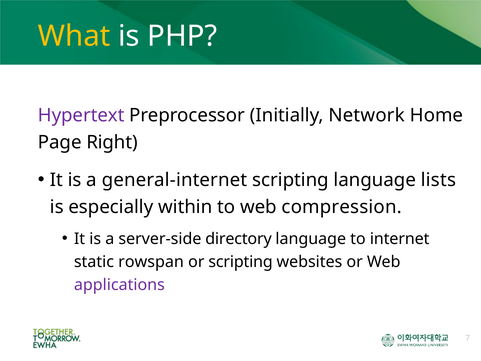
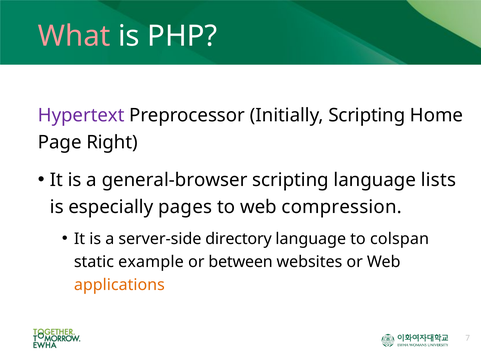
What colour: yellow -> pink (74, 36)
Initially Network: Network -> Scripting (367, 115)
general-internet: general-internet -> general-browser (175, 180)
within: within -> pages (185, 207)
internet: internet -> colspan (400, 239)
rowspan: rowspan -> example (151, 262)
or scripting: scripting -> between (241, 262)
applications colour: purple -> orange (119, 285)
